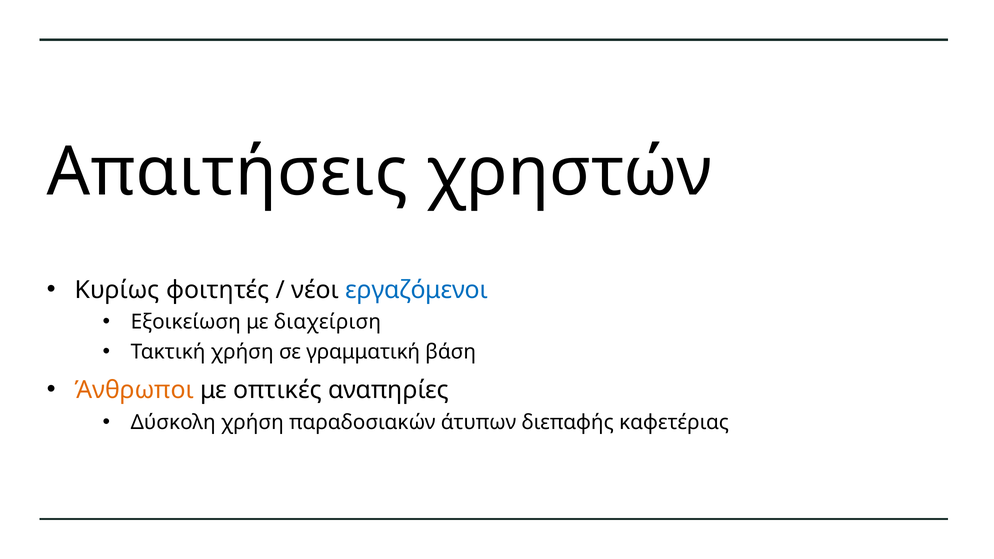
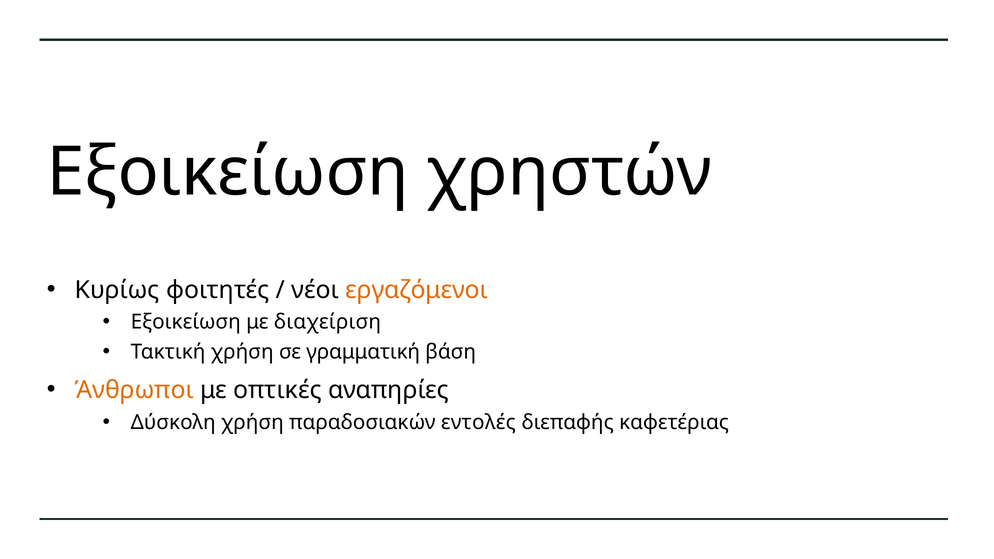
Απαιτήσεις: Απαιτήσεις -> Εξοικείωση (228, 172)
εργαζόμενοι colour: blue -> orange (417, 290)
άτυπων: άτυπων -> εντολές (478, 422)
